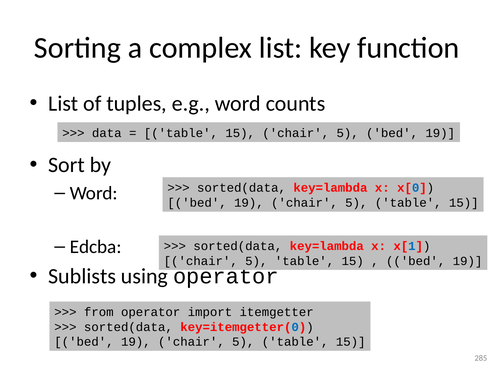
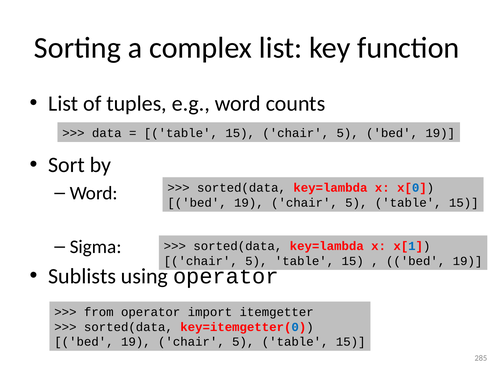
Edcba: Edcba -> Sigma (96, 247)
